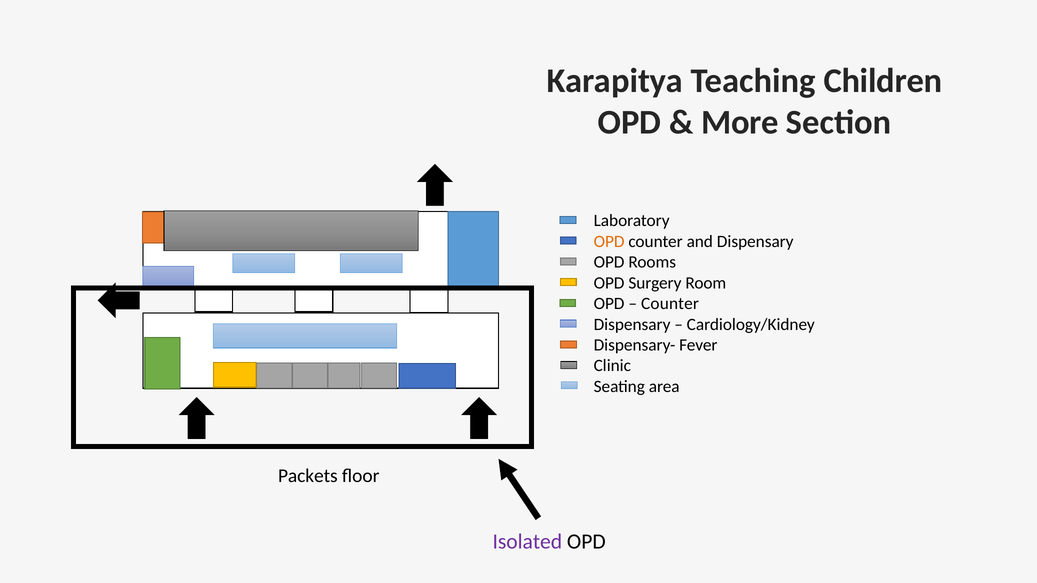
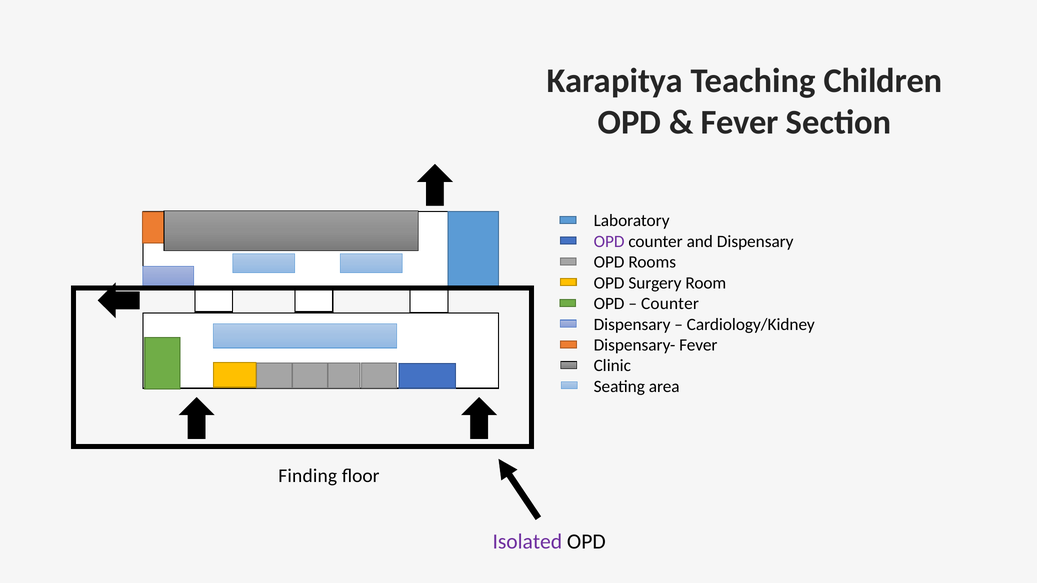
More: More -> Fever (740, 122)
OPD colour: orange -> purple (609, 242)
Packets: Packets -> Finding (308, 476)
